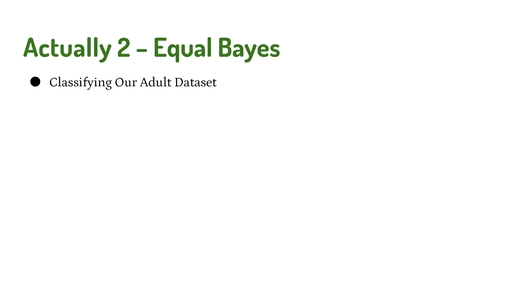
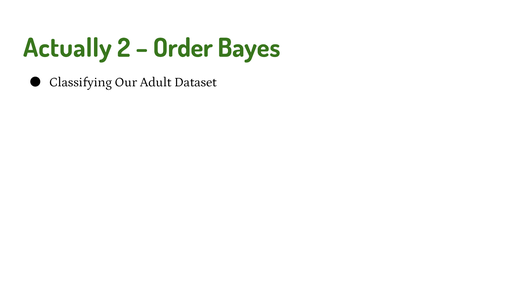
Equal: Equal -> Order (183, 48)
